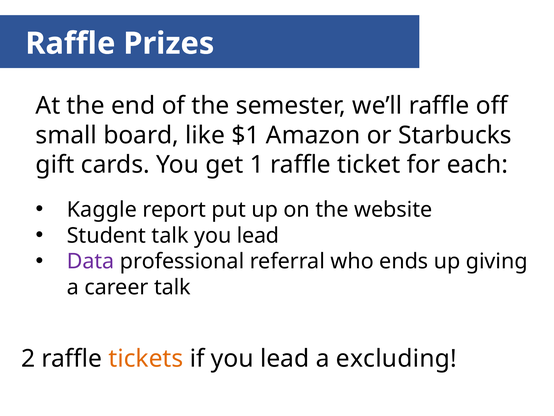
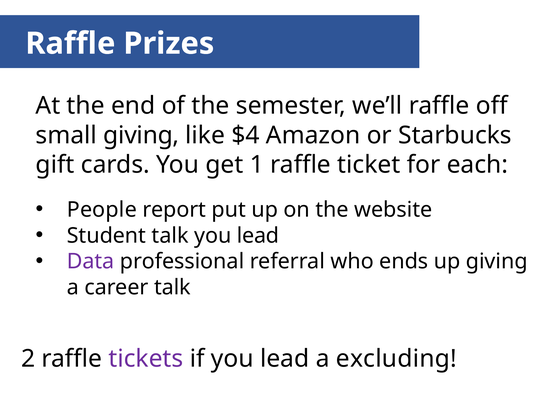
small board: board -> giving (141, 135)
$1: $1 -> $4 (245, 135)
Kaggle: Kaggle -> People (102, 209)
tickets colour: orange -> purple (146, 358)
